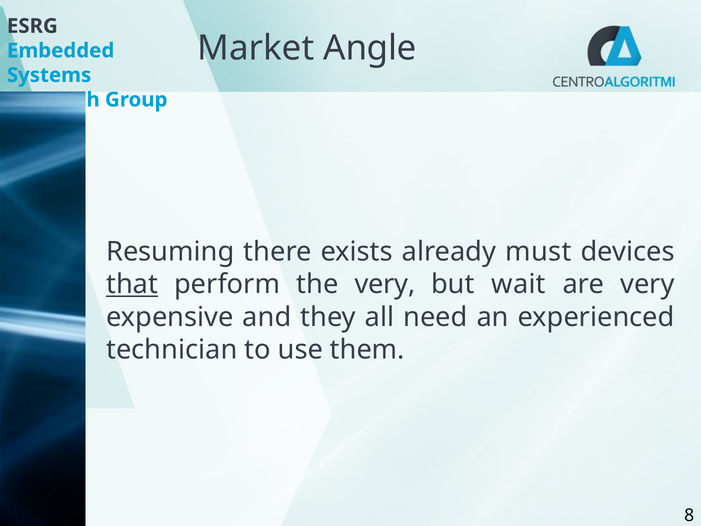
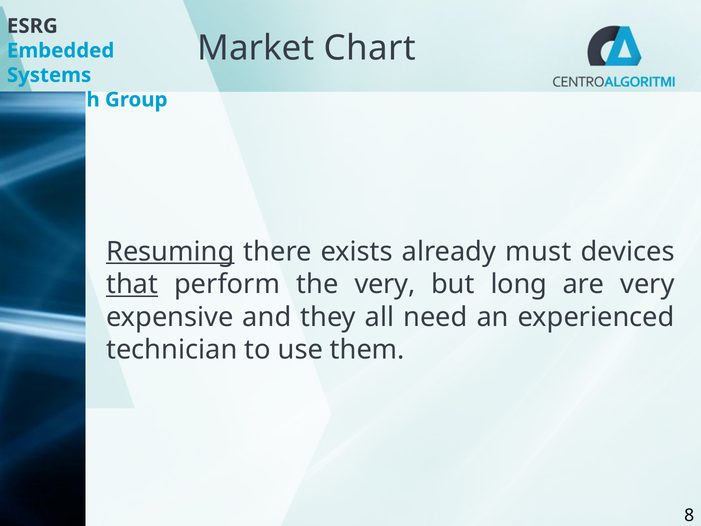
Angle: Angle -> Chart (370, 48)
Resuming underline: none -> present (170, 251)
wait: wait -> long (519, 284)
